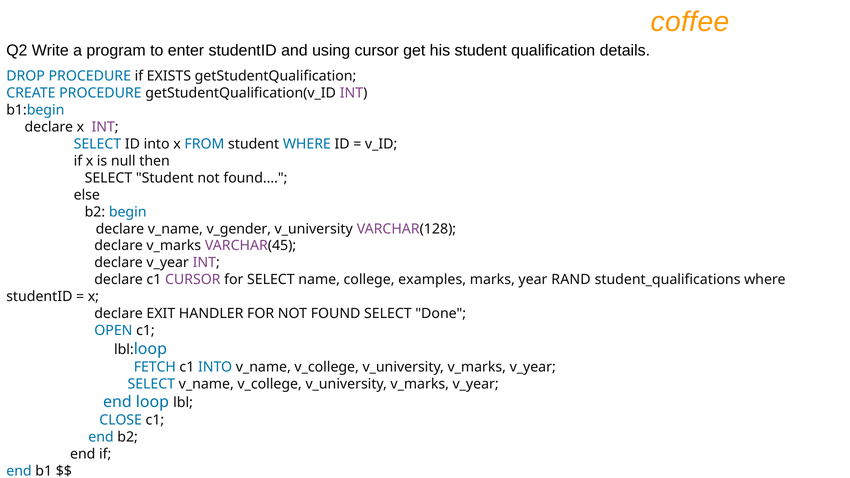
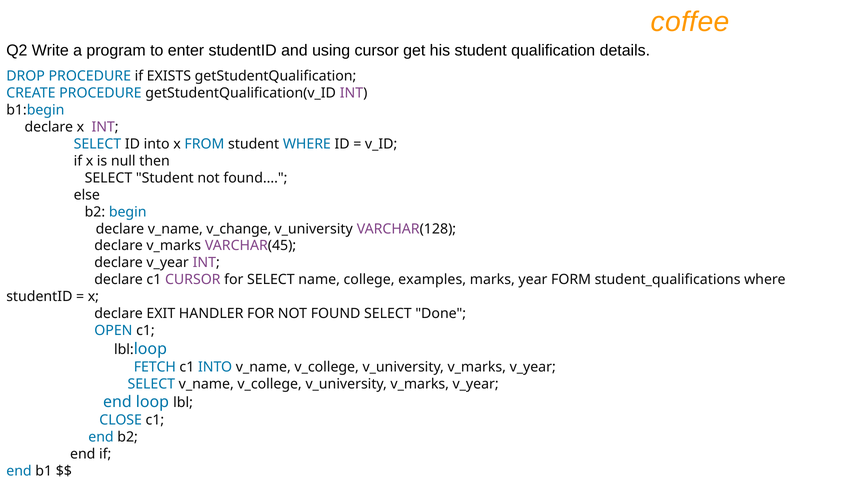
v_gender: v_gender -> v_change (239, 229)
RAND: RAND -> FORM (571, 280)
